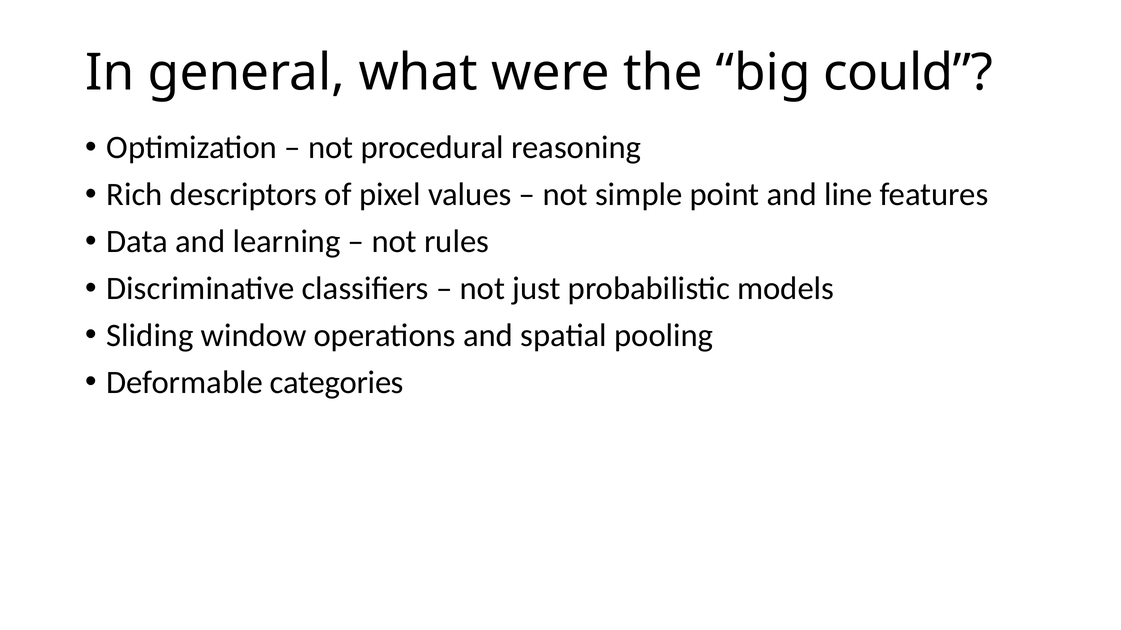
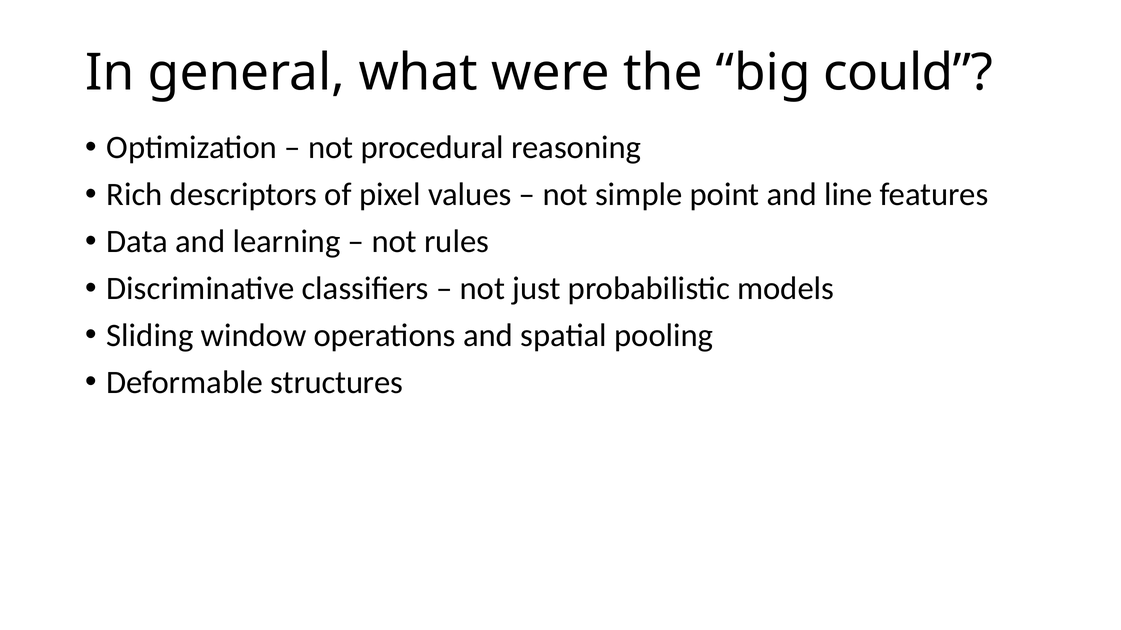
categories: categories -> structures (337, 383)
